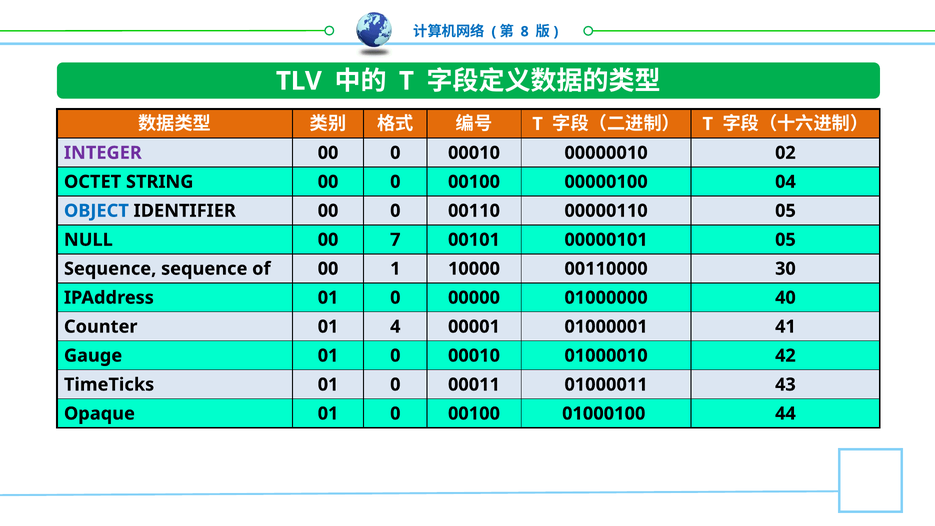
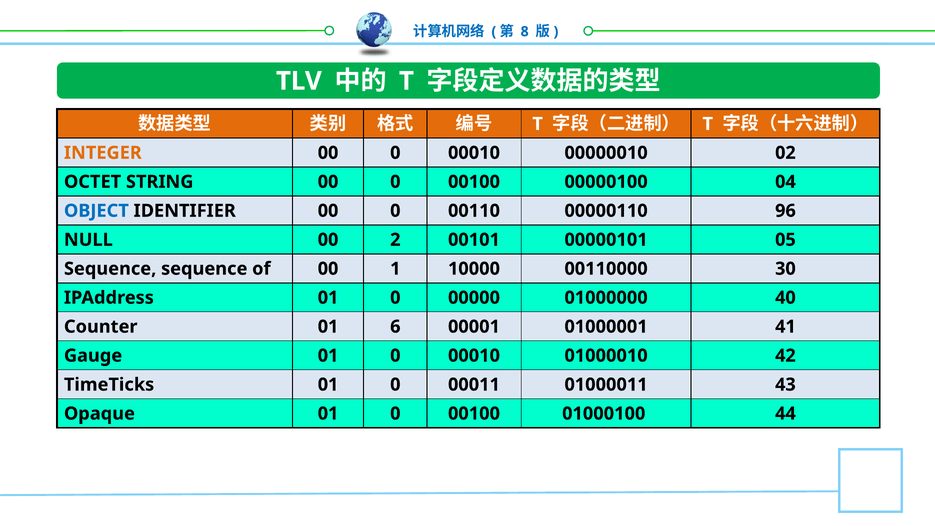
INTEGER colour: purple -> orange (103, 153)
00000110 05: 05 -> 96 (785, 211)
7: 7 -> 2 (395, 240)
4: 4 -> 6 (395, 327)
